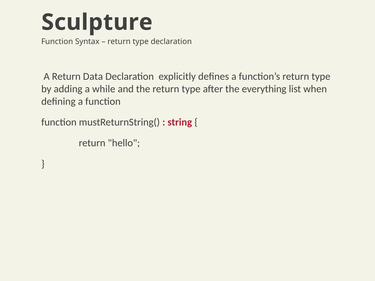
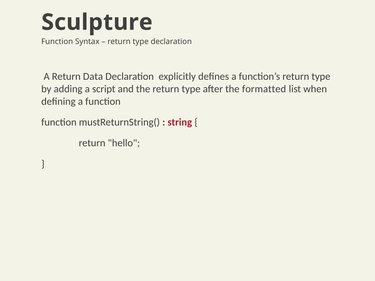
while: while -> script (104, 89)
everything: everything -> formatted (264, 89)
